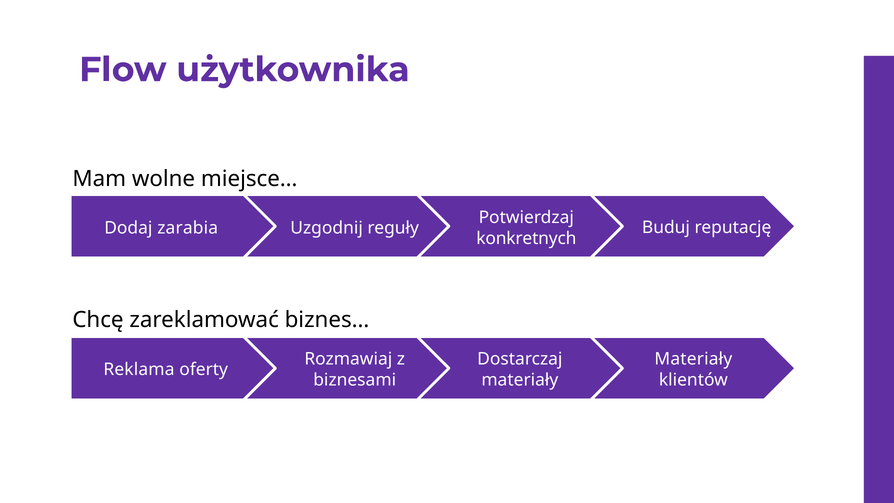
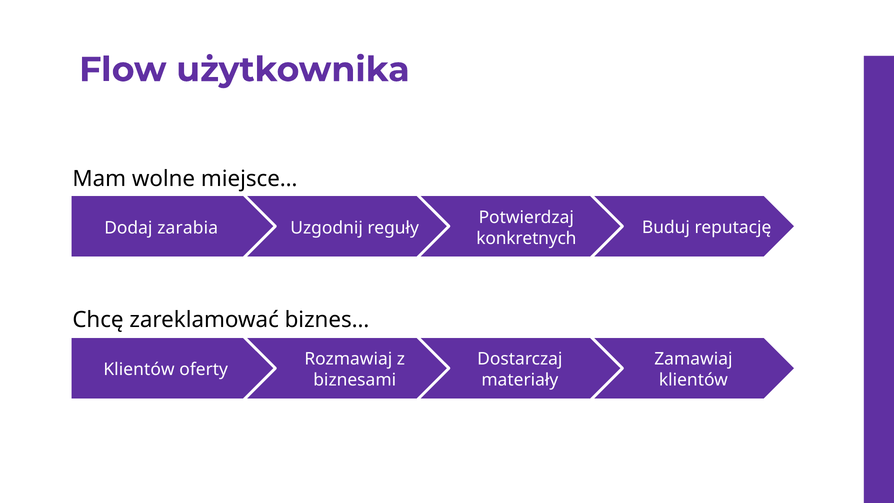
Materiały: Materiały -> Zamawiaj (693, 359)
Reklama: Reklama -> Klientów (139, 369)
